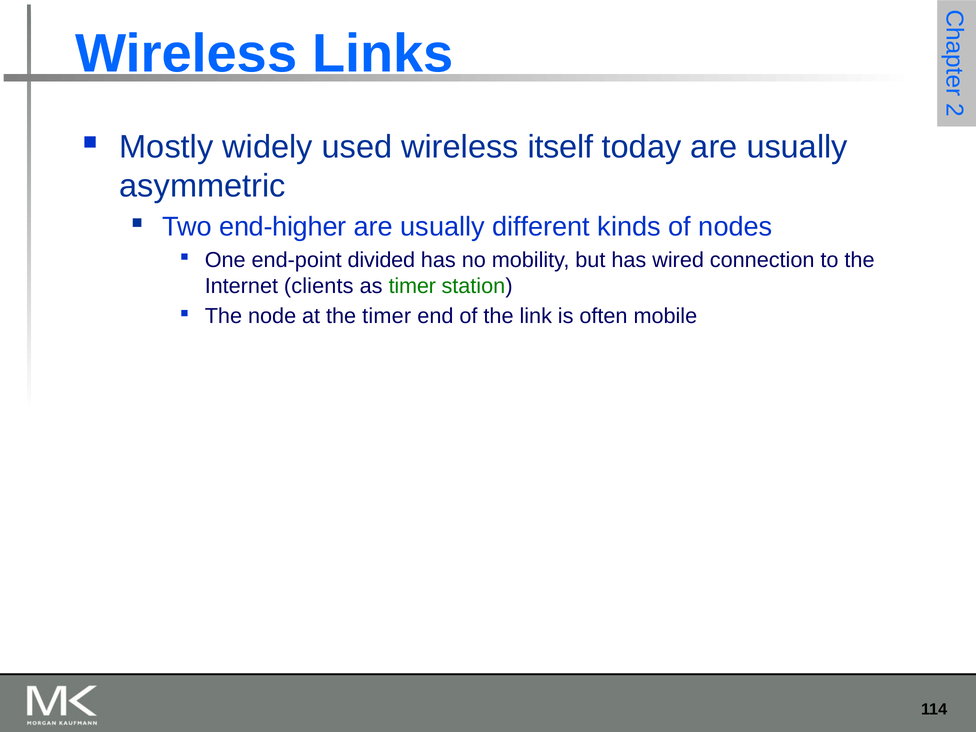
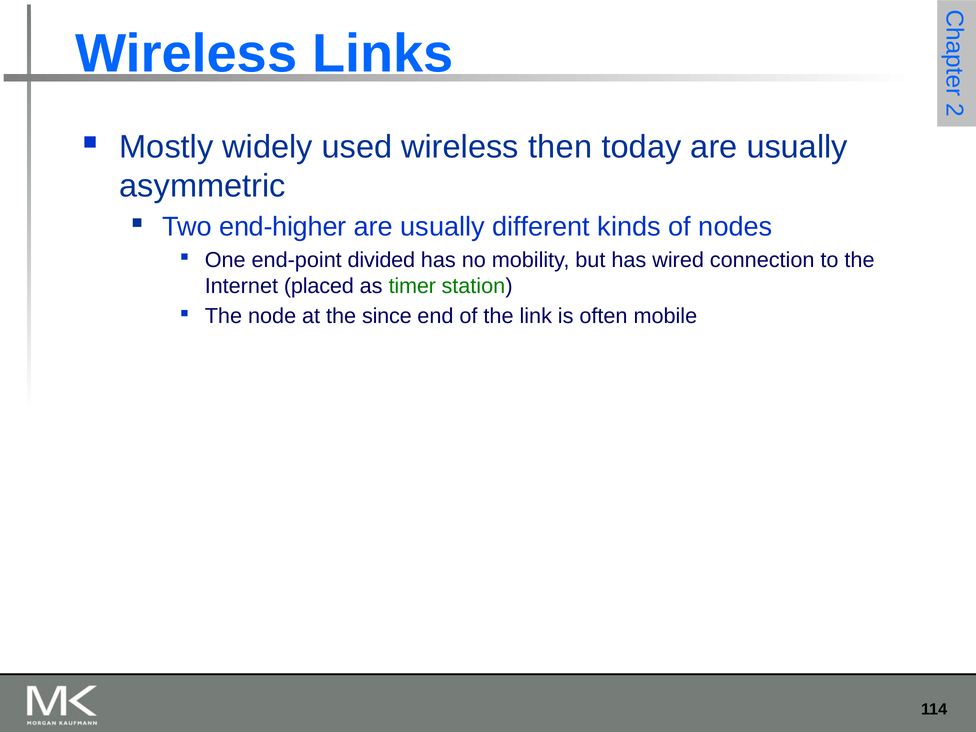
itself: itself -> then (560, 147)
clients: clients -> placed (319, 286)
the timer: timer -> since (387, 316)
